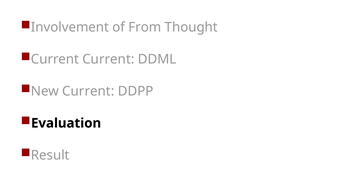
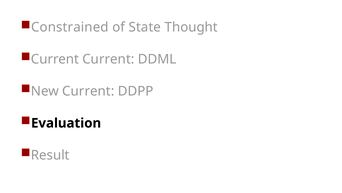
Involvement: Involvement -> Constrained (70, 27)
From: From -> State (145, 27)
